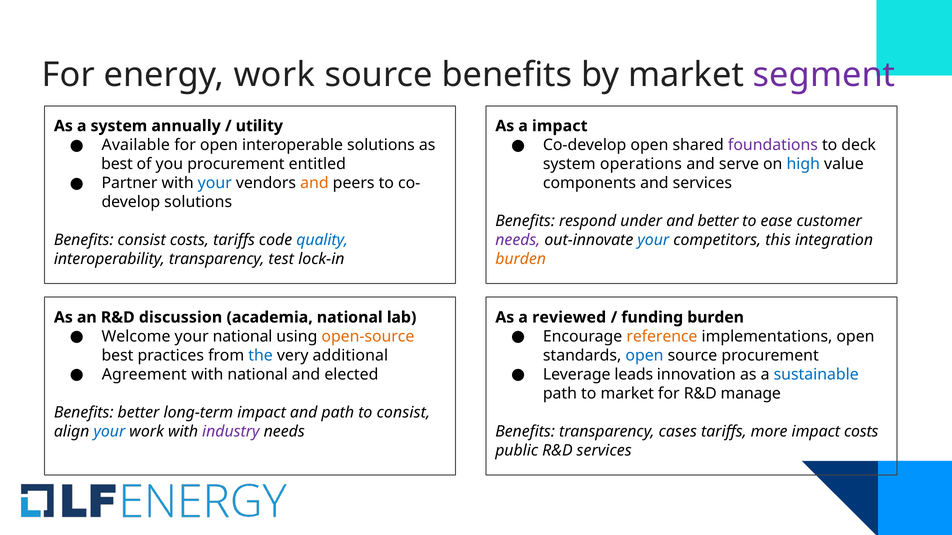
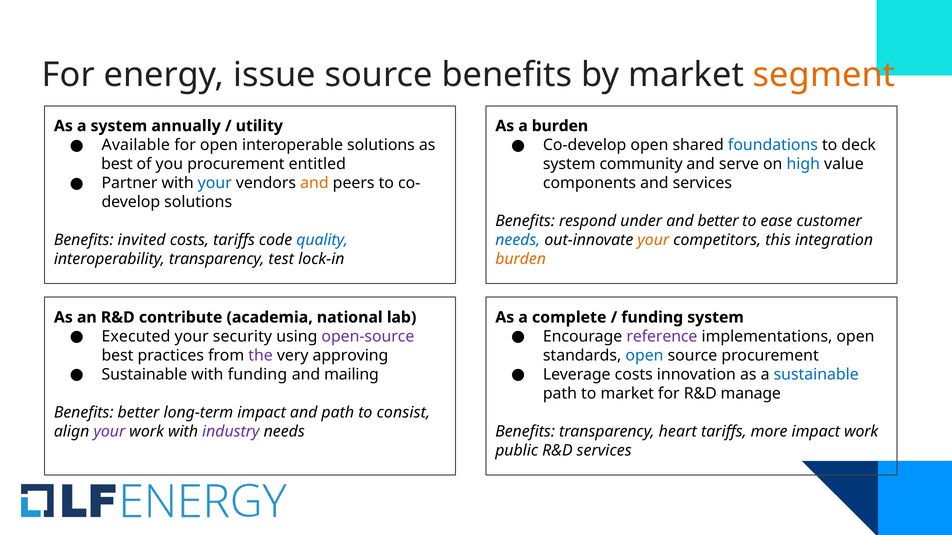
energy work: work -> issue (274, 75)
segment colour: purple -> orange (824, 75)
a impact: impact -> burden (560, 126)
foundations colour: purple -> blue (773, 145)
operations: operations -> community (641, 164)
Benefits consist: consist -> invited (142, 240)
needs colour: purple -> blue (518, 240)
your colour: blue -> orange (653, 240)
discussion: discussion -> contribute (181, 318)
reviewed: reviewed -> complete (569, 318)
funding burden: burden -> system (716, 318)
Welcome: Welcome -> Executed (136, 337)
your national: national -> security (242, 337)
open-source colour: orange -> purple (368, 337)
reference colour: orange -> purple (662, 337)
the colour: blue -> purple (261, 356)
additional: additional -> approving (350, 356)
Agreement: Agreement -> Sustainable (144, 375)
with national: national -> funding (257, 375)
elected: elected -> mailing (351, 375)
Leverage leads: leads -> costs (634, 375)
your colour: blue -> purple (109, 432)
cases: cases -> heart (678, 432)
impact costs: costs -> work (861, 432)
